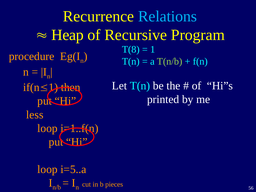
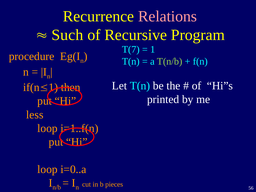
Relations colour: light blue -> pink (168, 16)
Heap: Heap -> Such (67, 35)
T(8: T(8 -> T(7 (131, 49)
i=5..a: i=5..a -> i=0..a (73, 169)
